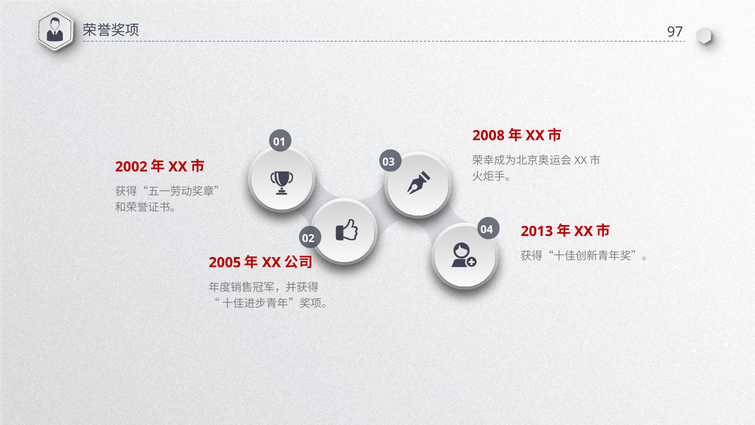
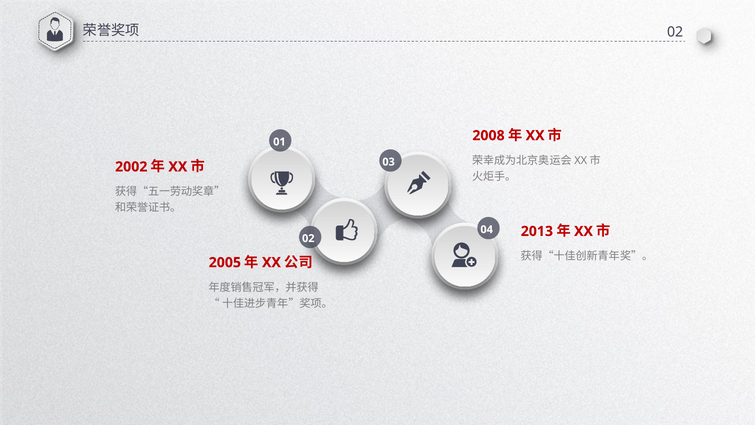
97: 97 -> 02 (675, 32)
